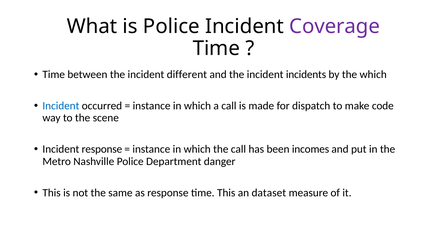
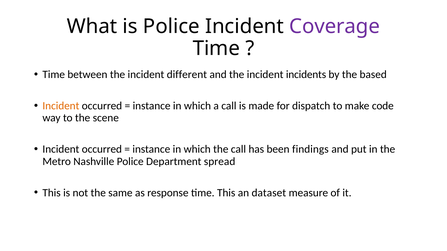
the which: which -> based (373, 75)
Incident colour: blue -> orange (61, 106)
response: response -> occurred (102, 150)
incomes: incomes -> findings (310, 150)
danger: danger -> spread (220, 162)
